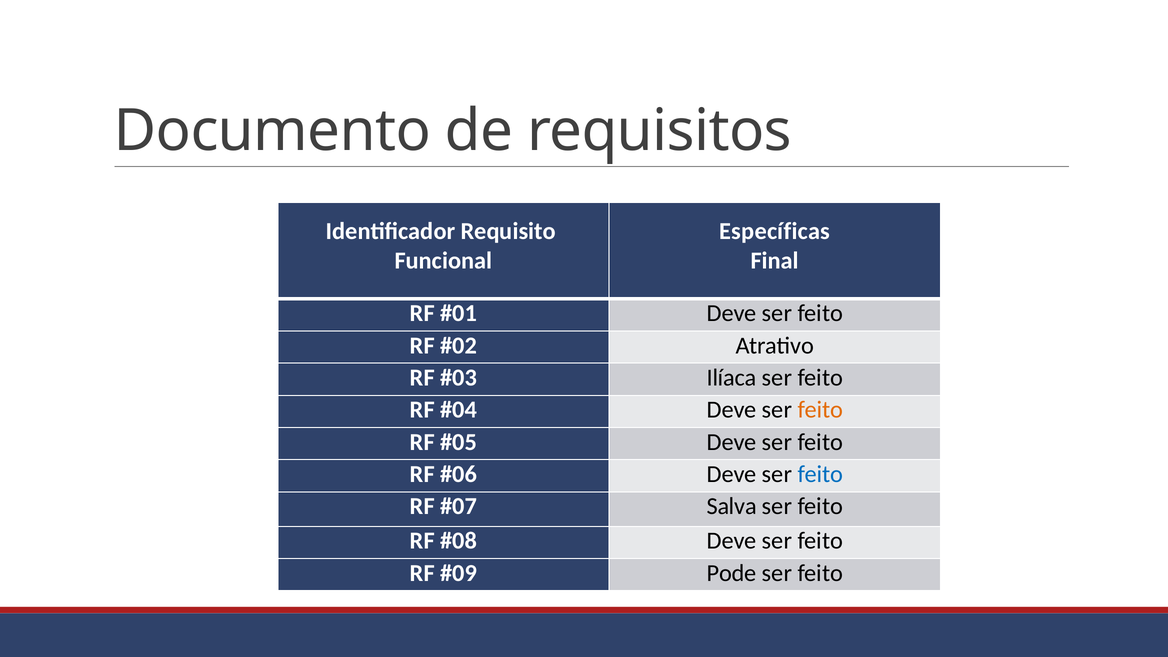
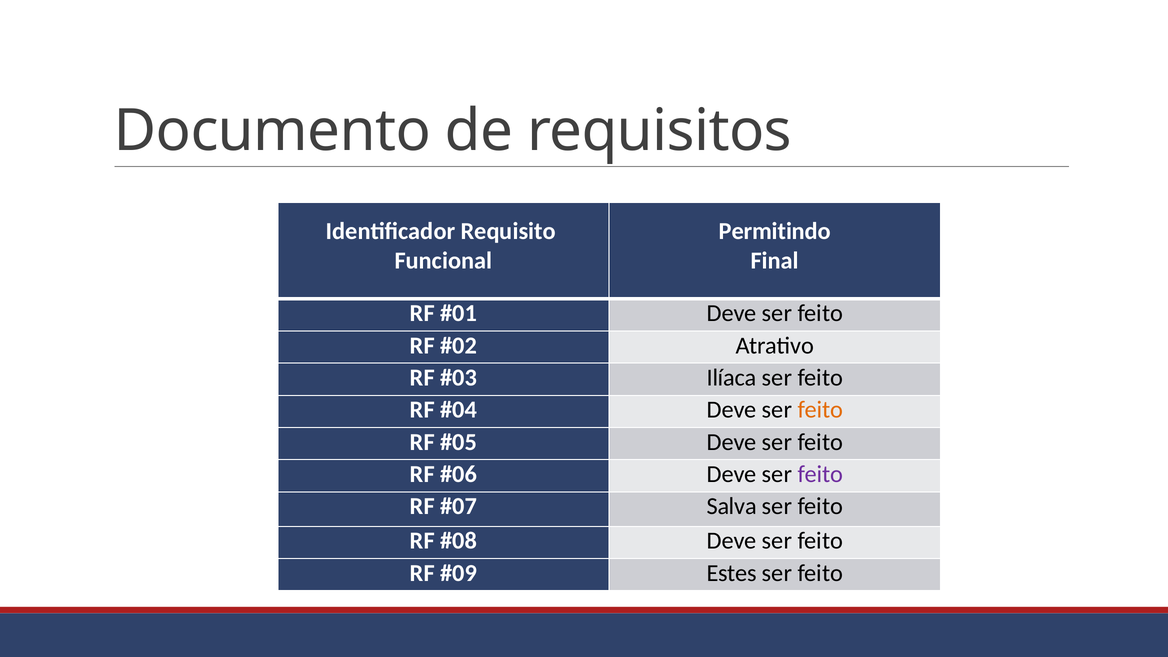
Específicas: Específicas -> Permitindo (775, 231)
feito colour: blue -> purple (820, 474)
Pode: Pode -> Estes (732, 573)
